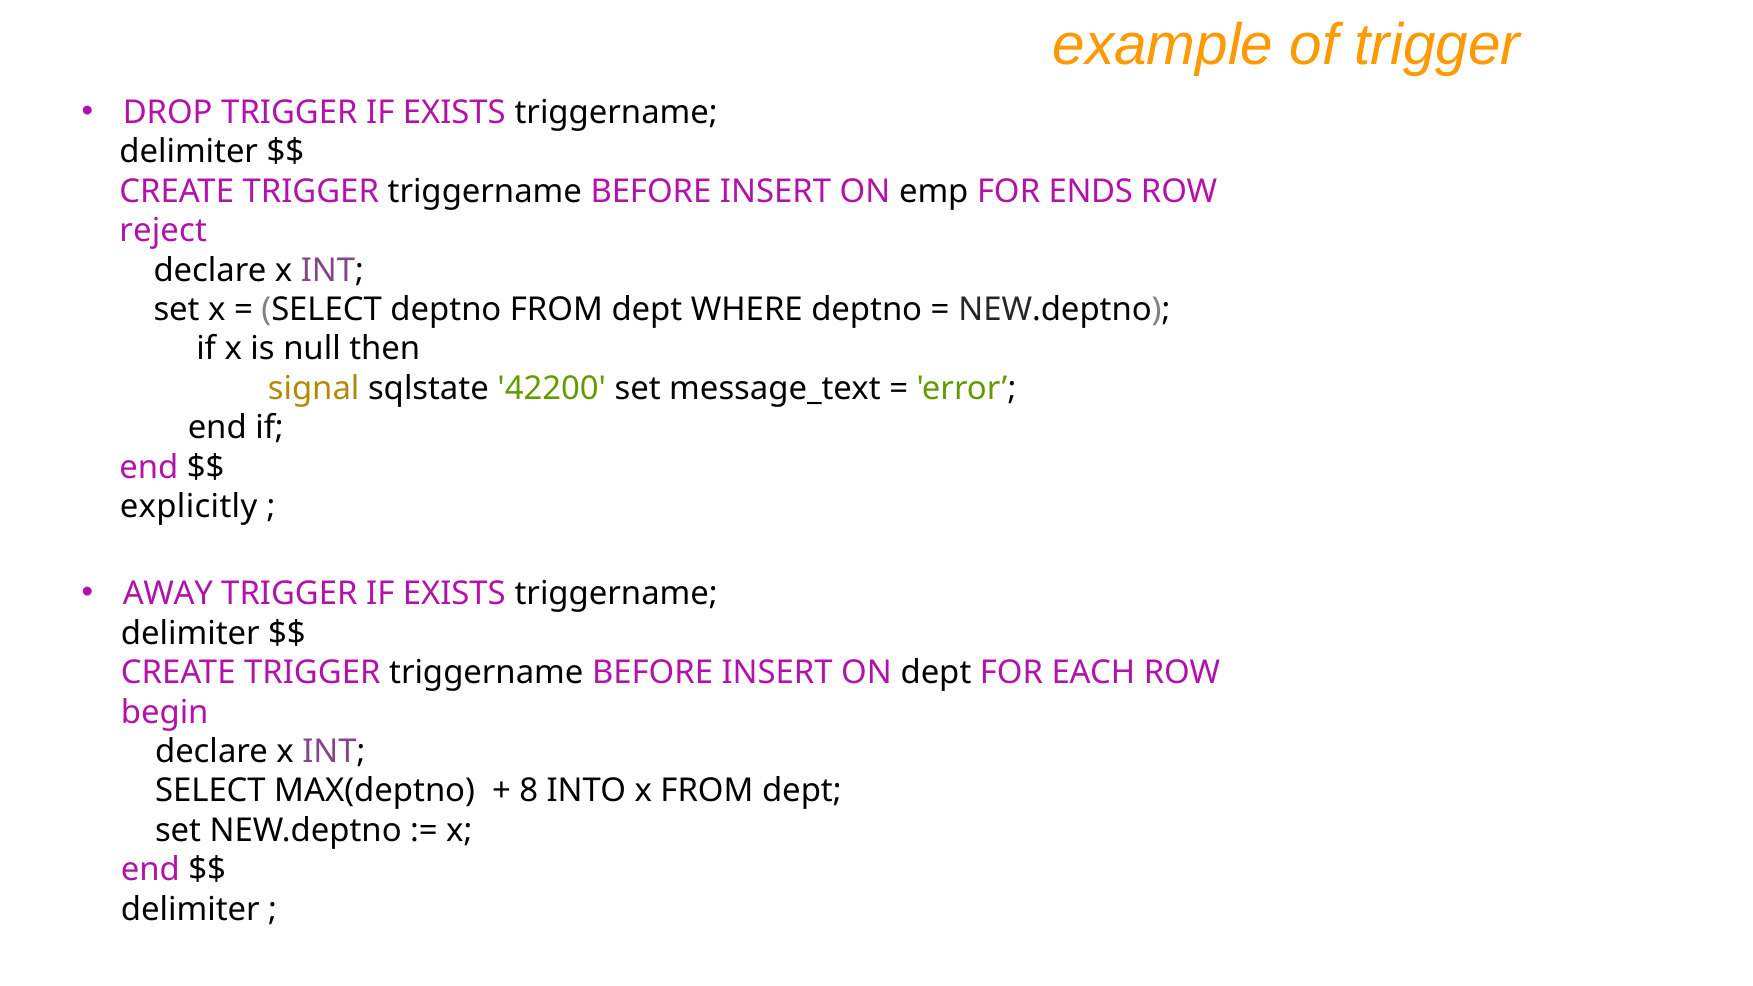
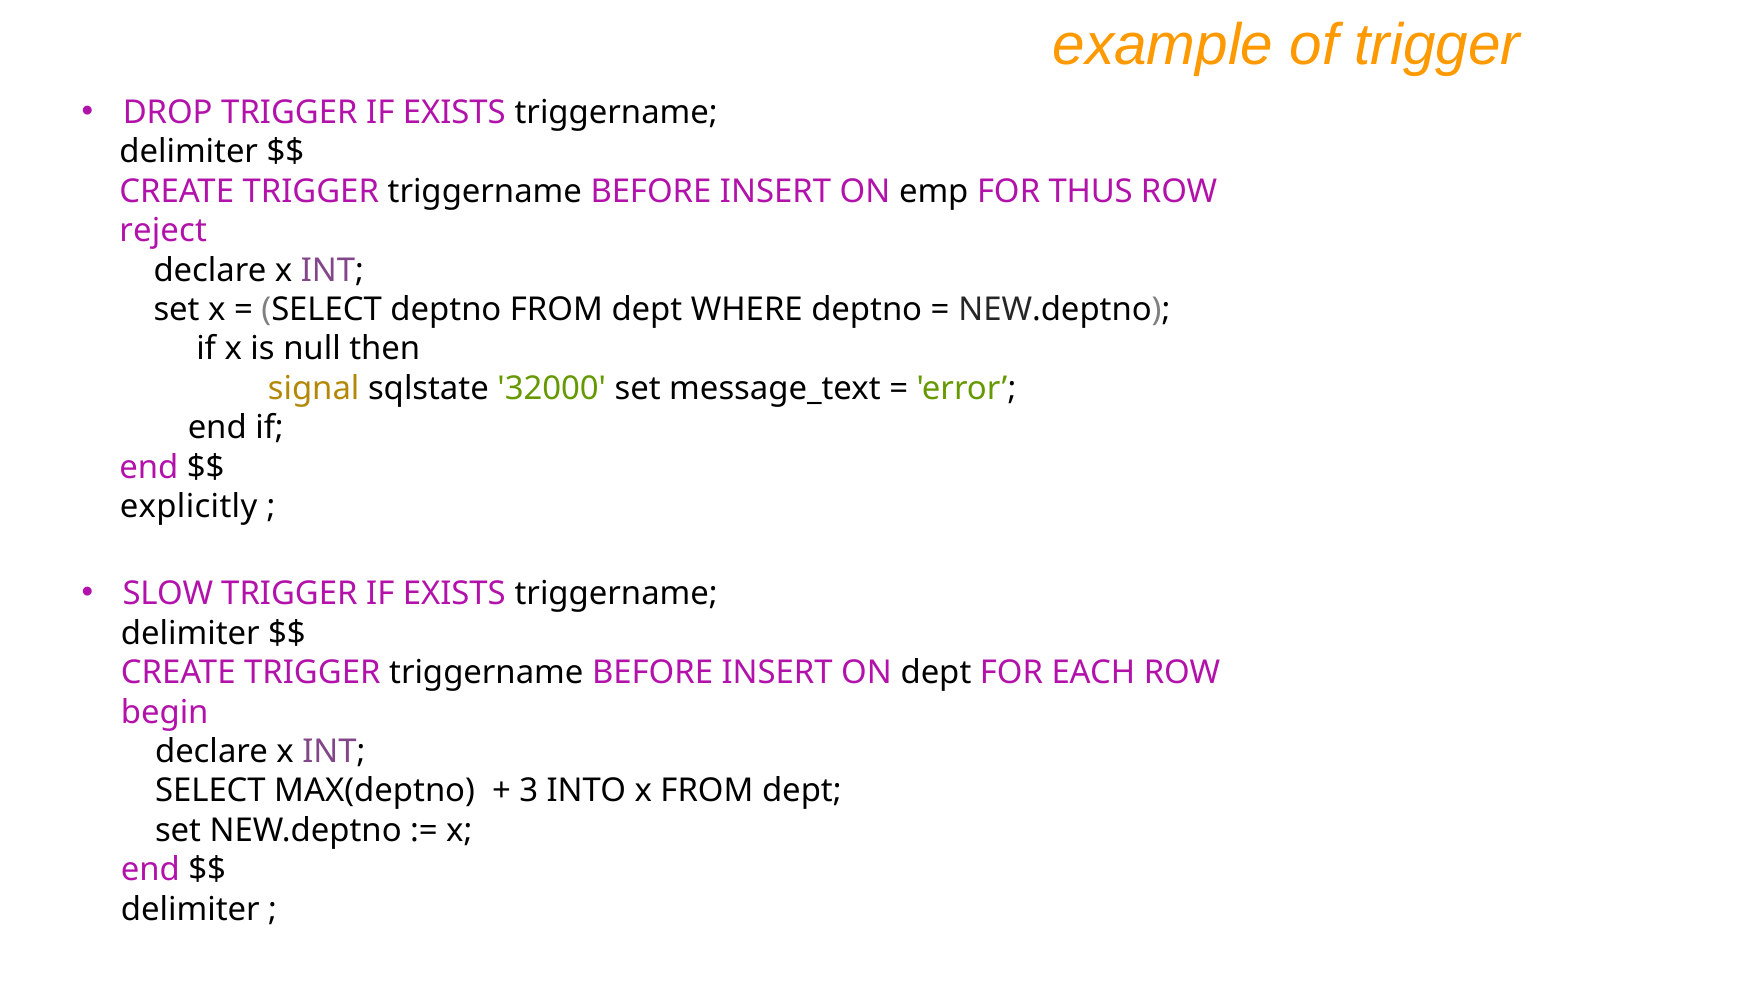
ENDS: ENDS -> THUS (1091, 191)
42200: 42200 -> 32000 (552, 389)
AWAY: AWAY -> SLOW (168, 594)
8: 8 -> 3 (529, 791)
